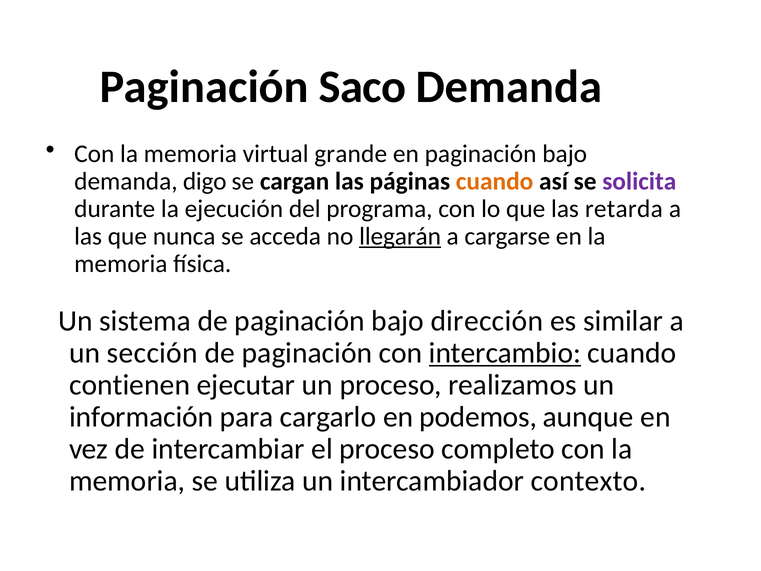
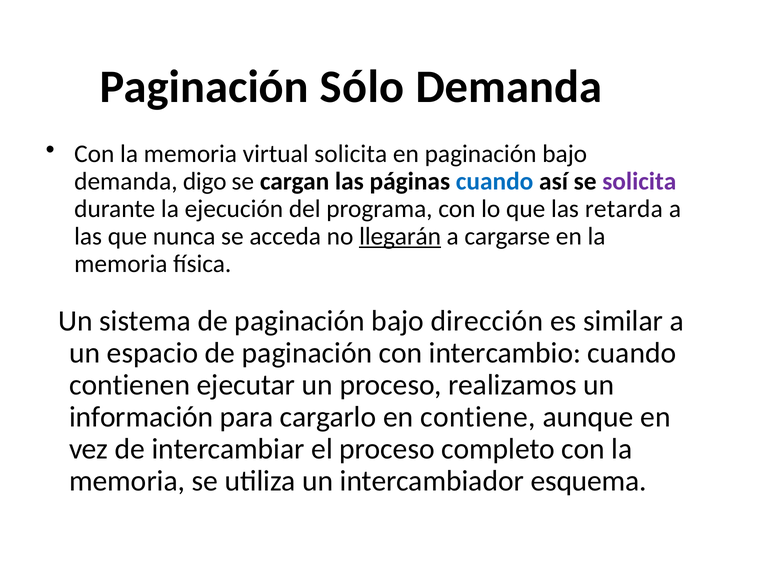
Saco: Saco -> Sólo (362, 87)
virtual grande: grande -> solicita (351, 154)
cuando colour: orange -> blue (495, 181)
sección: sección -> espacio (152, 353)
intercambio underline: present -> none (505, 353)
podemos: podemos -> contiene (478, 417)
contexto: contexto -> esquema (589, 481)
